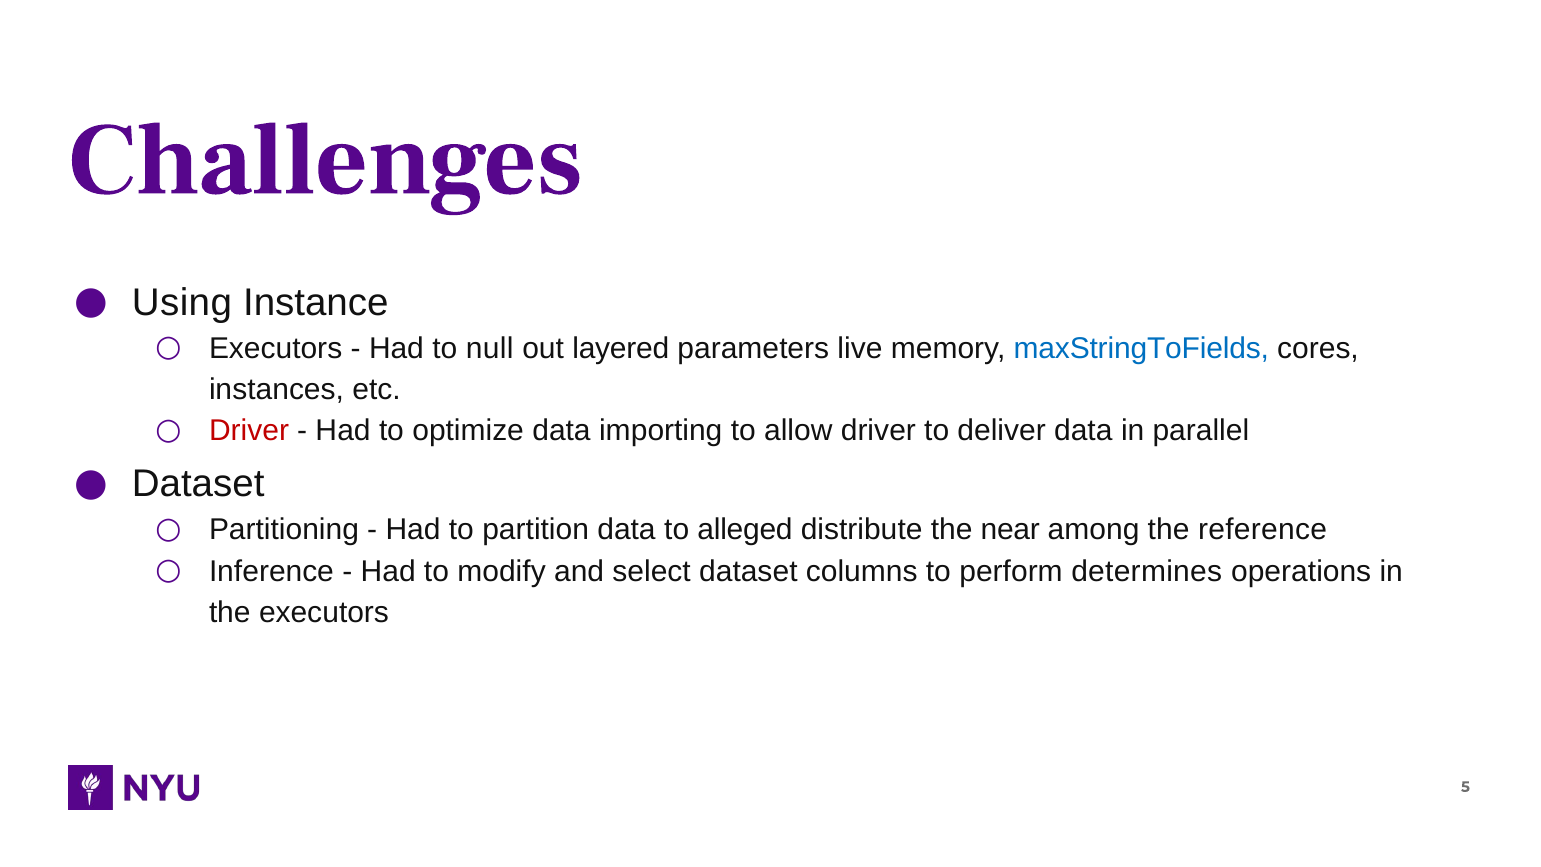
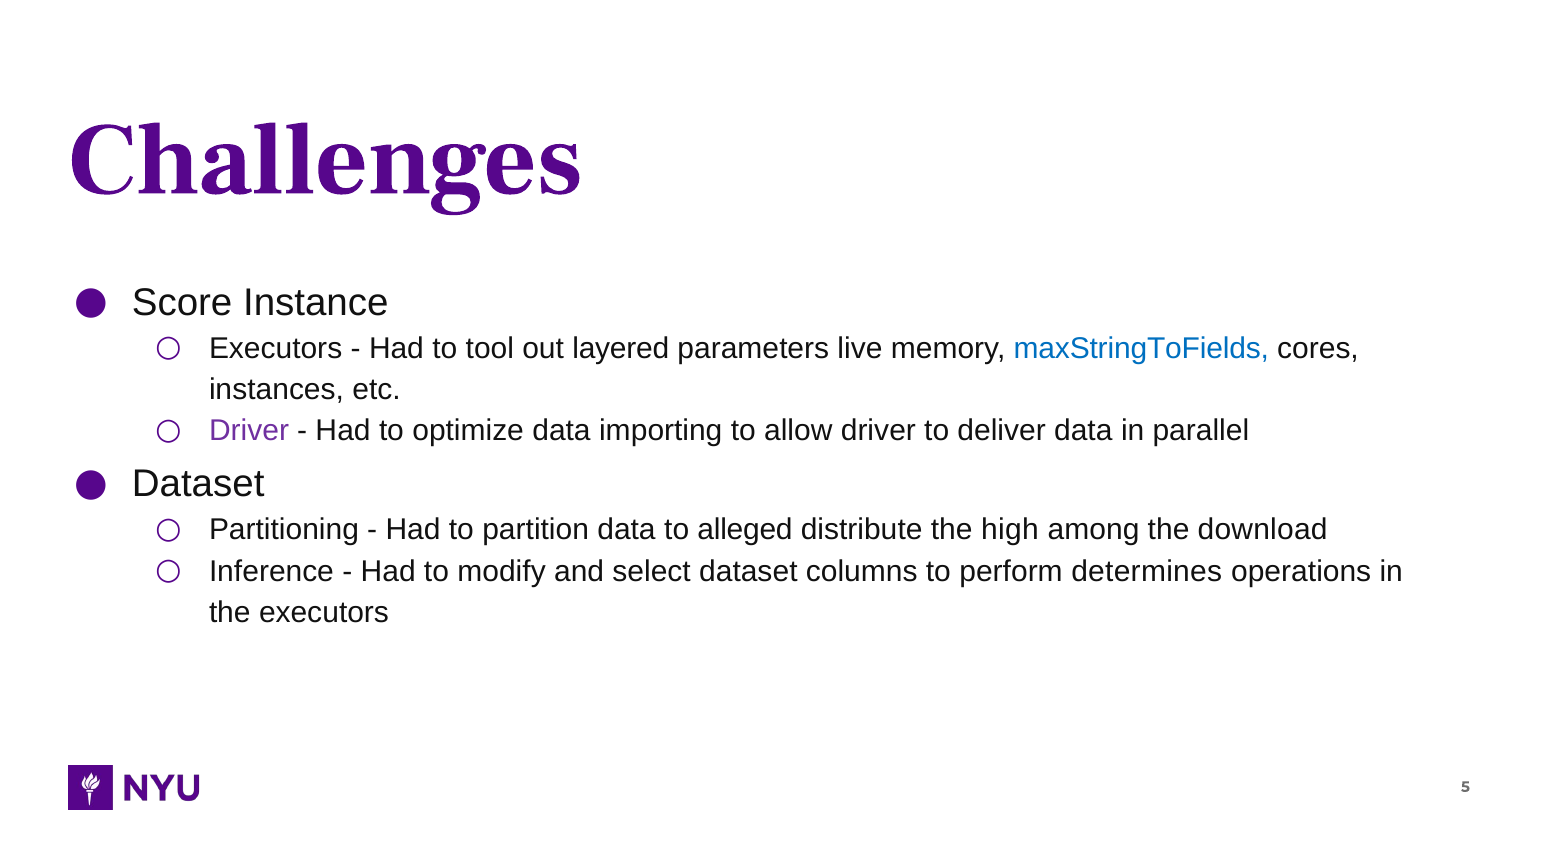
Using: Using -> Score (182, 302)
null: null -> tool (490, 348)
Driver colour: red -> purple (249, 431)
near: near -> high (1010, 530)
reference: reference -> download (1263, 530)
